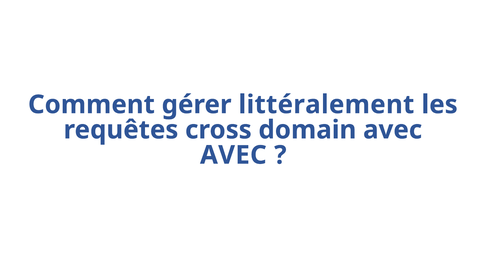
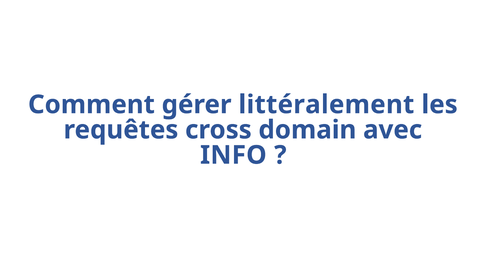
AVEC: AVEC -> INFO (233, 155)
